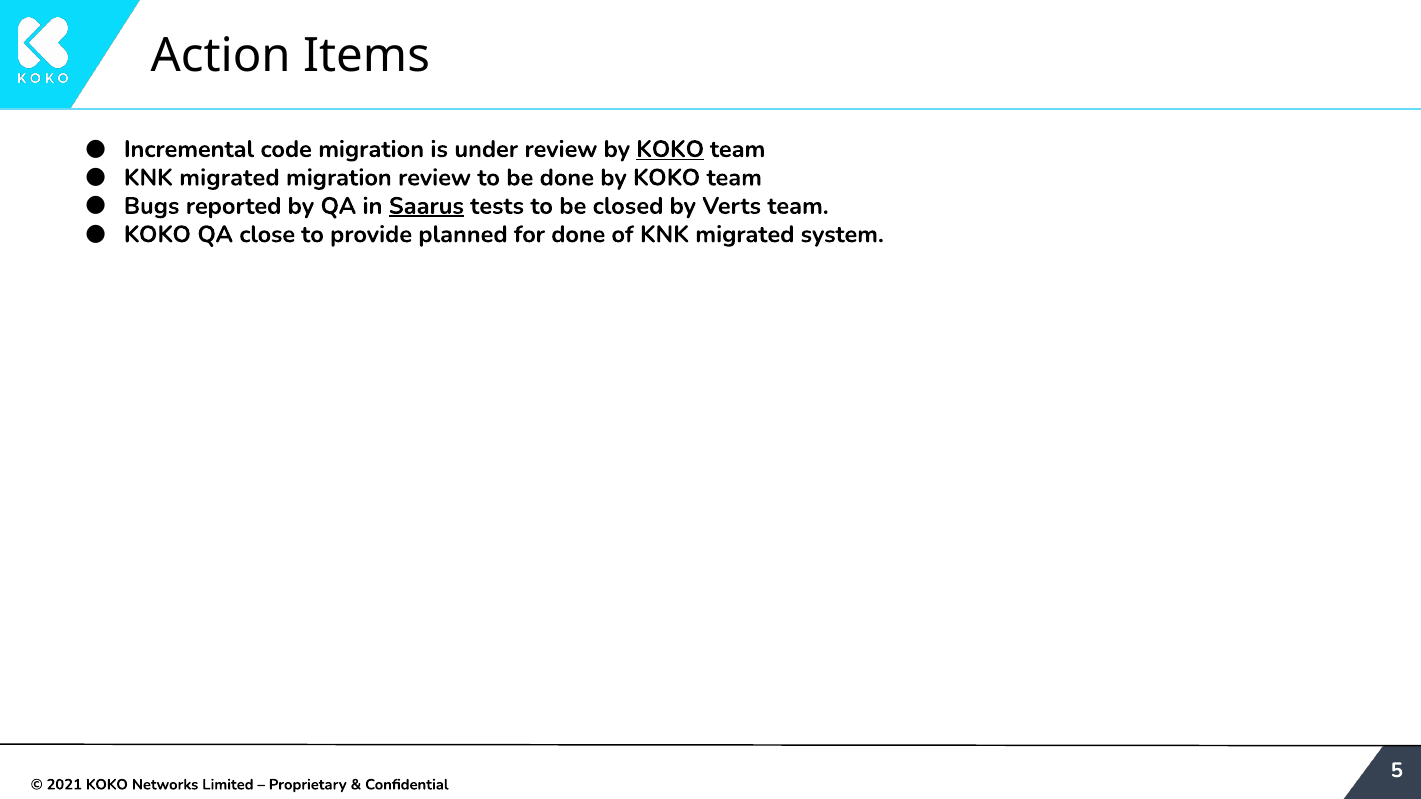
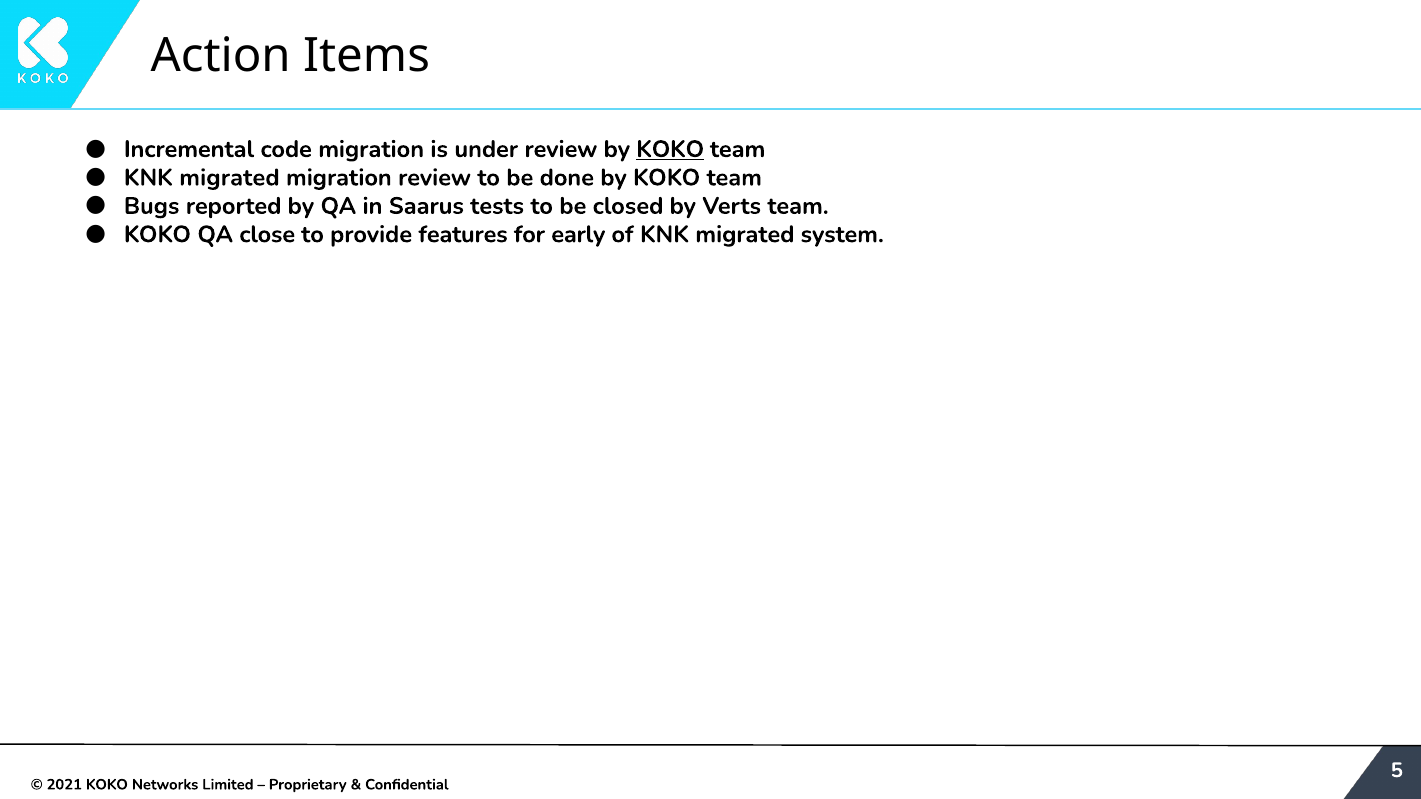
Saarus underline: present -> none (426, 206)
planned: planned -> features (463, 234)
for done: done -> early (578, 234)
